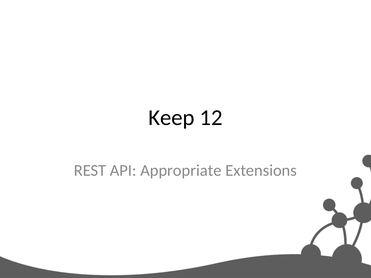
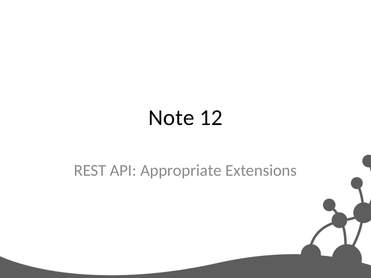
Keep: Keep -> Note (171, 118)
